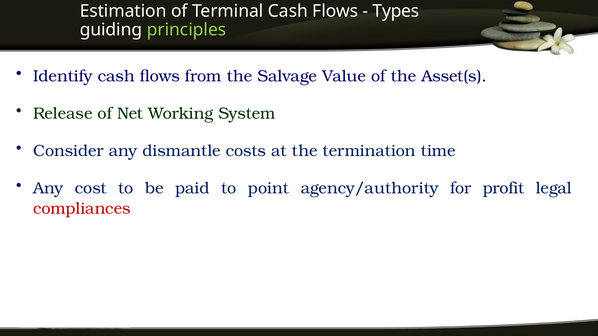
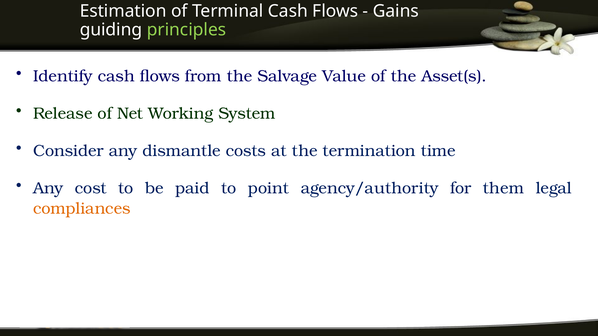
Types: Types -> Gains (396, 11)
profit: profit -> them (503, 188)
compliances colour: red -> orange (82, 209)
